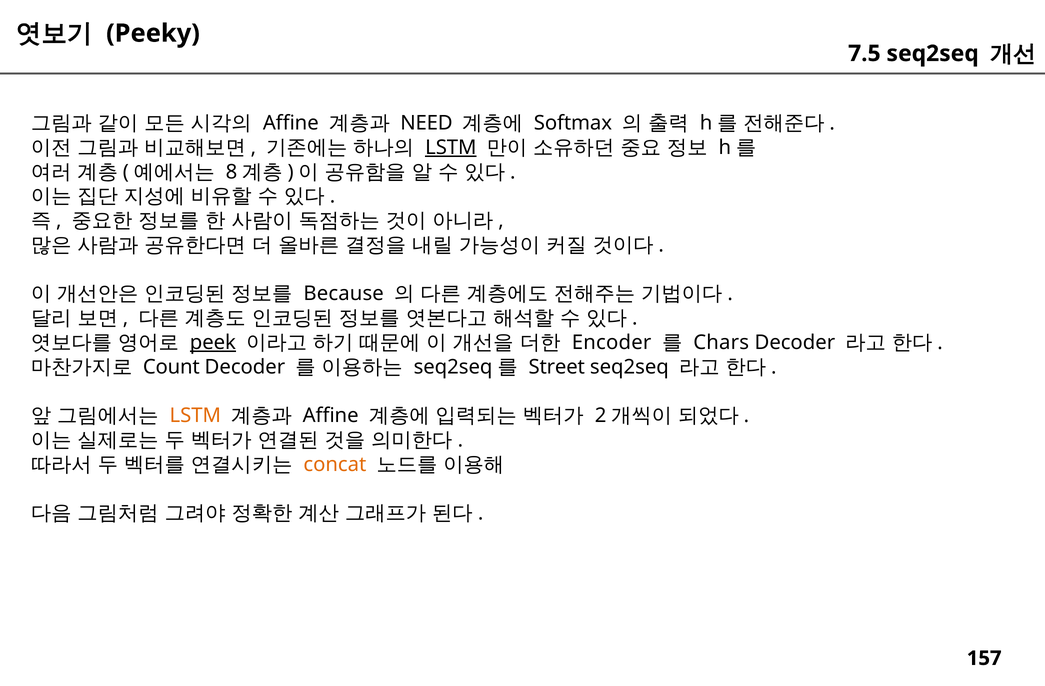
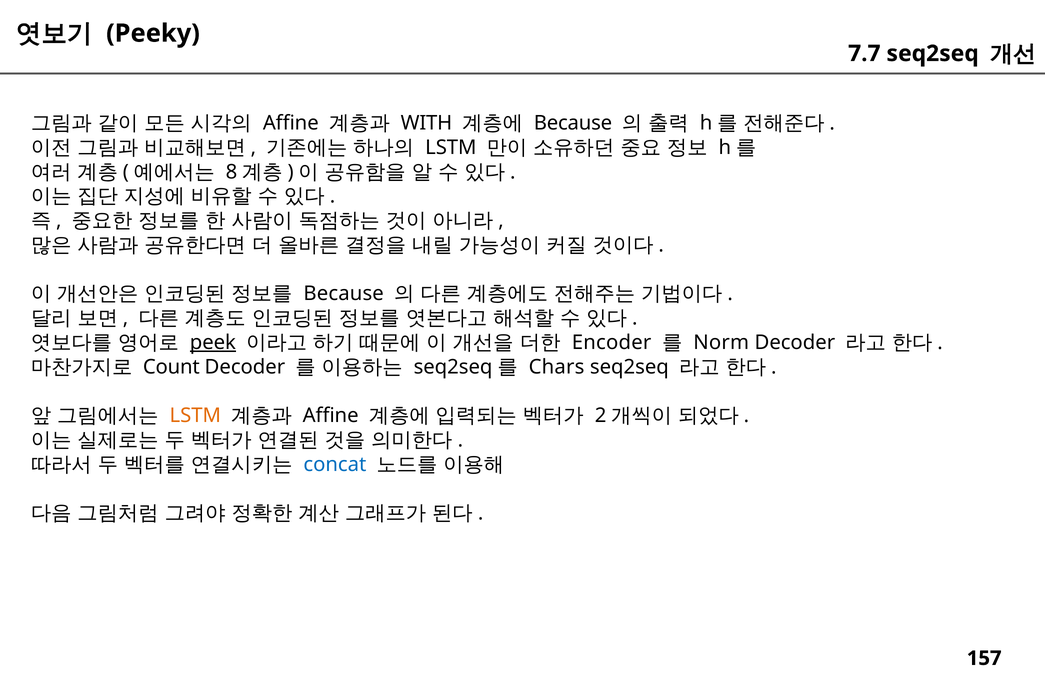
7.5: 7.5 -> 7.7 (864, 54)
NEED: NEED -> WITH (427, 123)
Softmax: Softmax -> Because (573, 123)
LSTM underline: present -> none (451, 148)
Chars: Chars -> Norm (721, 343)
Street: Street -> Chars (557, 367)
concat colour: orange -> blue (335, 465)
